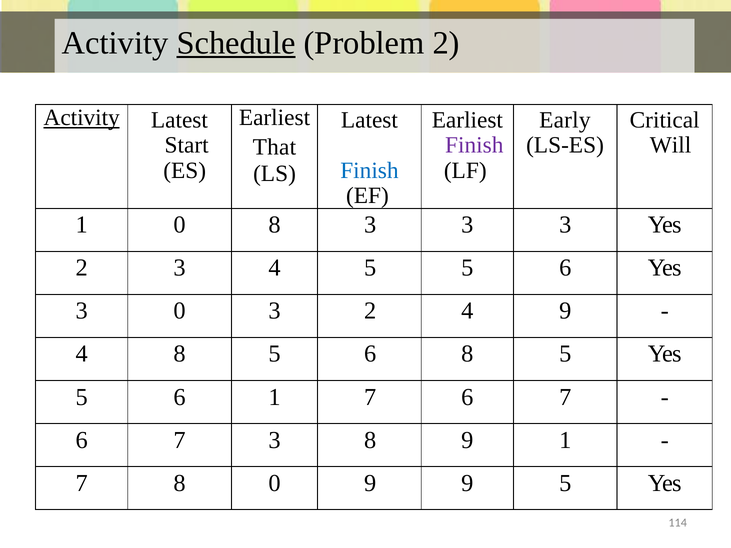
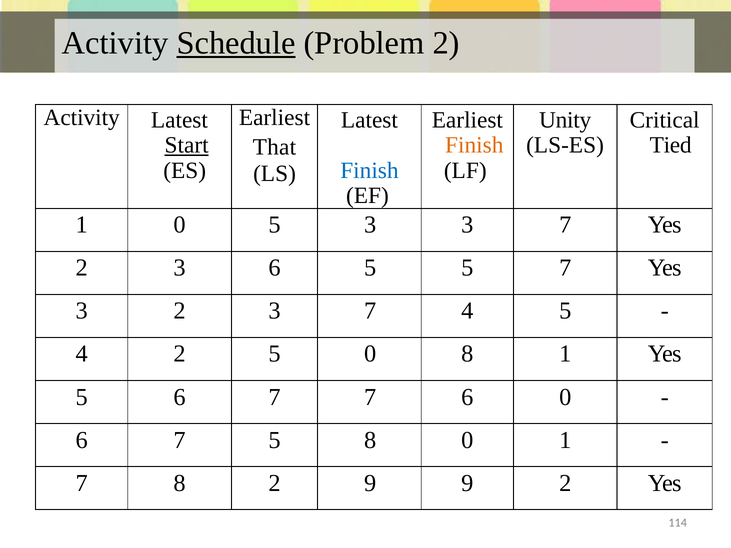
Activity underline: present -> none (82, 118)
Early: Early -> Unity (565, 120)
Start underline: none -> present (187, 145)
Finish colour: purple -> orange (474, 145)
Will: Will -> Tied (671, 145)
0 8: 8 -> 5 (275, 225)
3 3 3: 3 -> 7 (565, 225)
3 4: 4 -> 6 (275, 268)
5 5 6: 6 -> 7 (565, 268)
3 0: 0 -> 2 (180, 311)
2: 2 -> 7 (370, 311)
4 9: 9 -> 5 (565, 311)
4 8: 8 -> 2 (180, 354)
6: 6 -> 0 (370, 354)
5: 5 -> 1 (565, 354)
5 6 1: 1 -> 7 (275, 397)
7 6 7: 7 -> 0 (565, 397)
7 3: 3 -> 5 (275, 440)
8 9: 9 -> 0 (467, 440)
8 0: 0 -> 2 (275, 483)
9 5: 5 -> 2 (565, 483)
